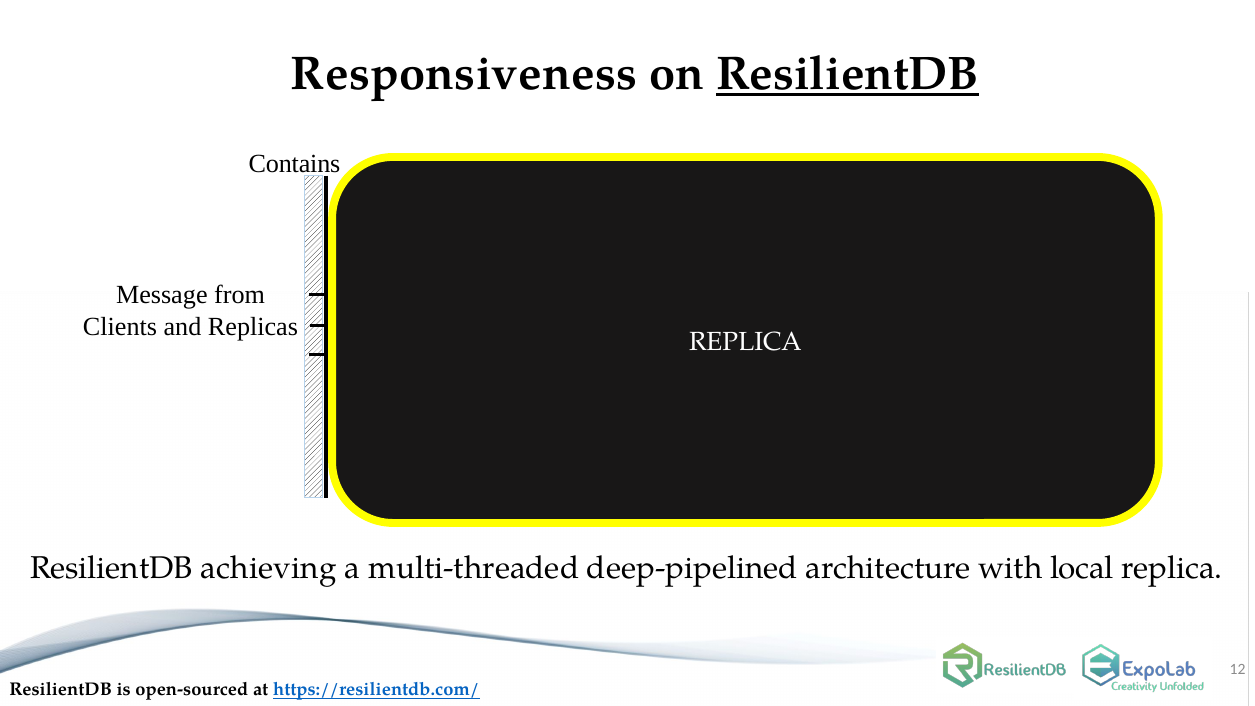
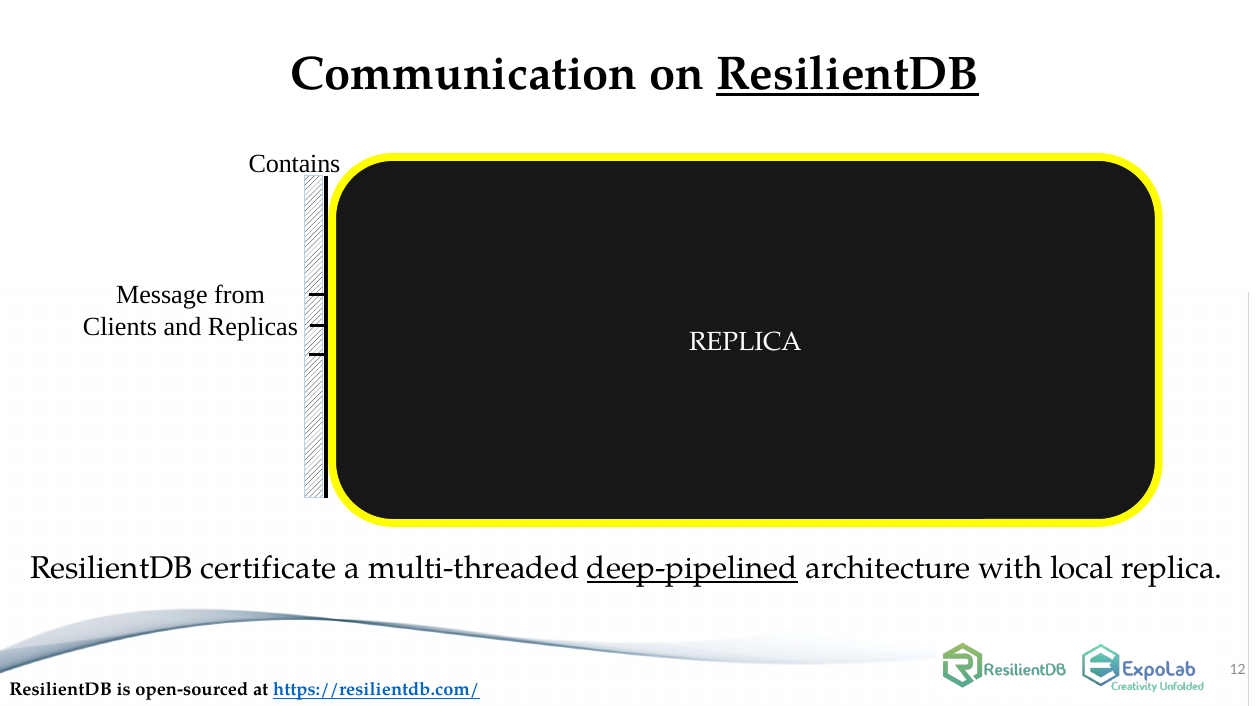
Responsiveness: Responsiveness -> Communication (464, 74)
achieving: achieving -> certificate (269, 569)
deep-pipelined underline: none -> present (692, 569)
